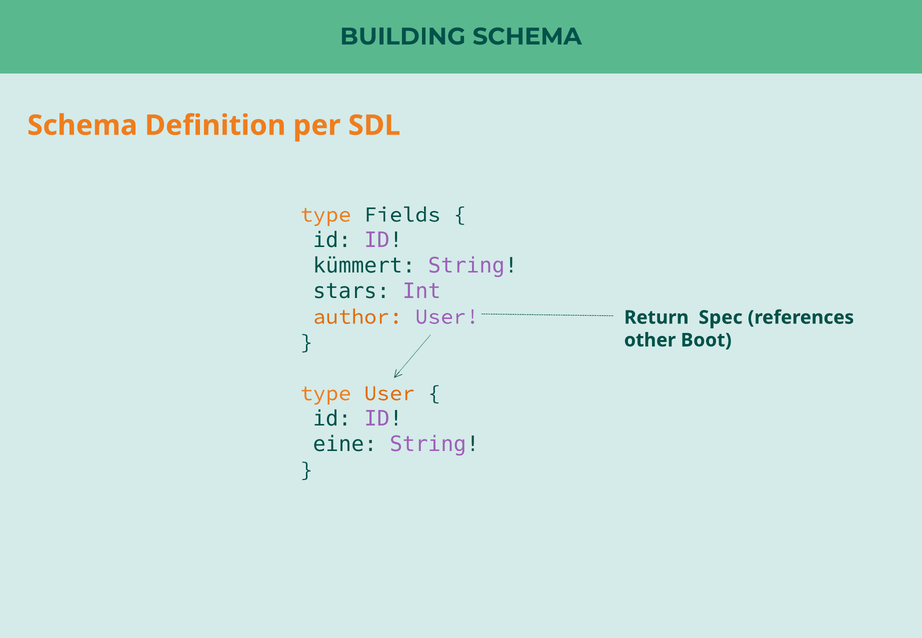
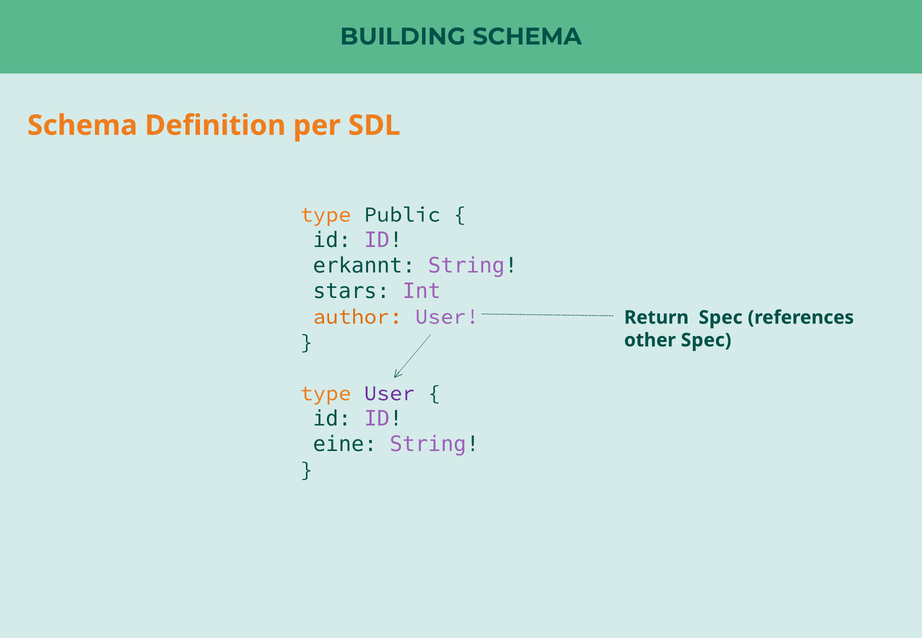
Fields: Fields -> Public (402, 215)
kümmert: kümmert -> erkannt (364, 266)
other Boot: Boot -> Spec (706, 340)
User colour: orange -> purple (390, 393)
